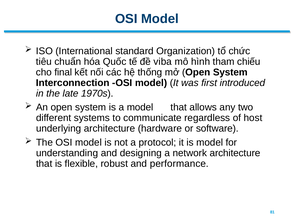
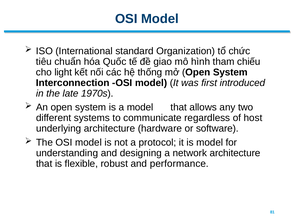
viba: viba -> giao (163, 61)
final: final -> light (63, 72)
